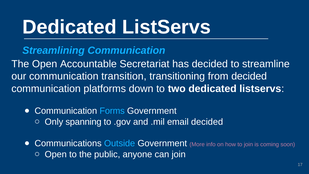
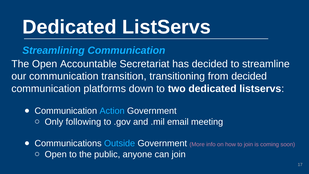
Forms: Forms -> Action (112, 111)
spanning: spanning -> following (83, 122)
email decided: decided -> meeting (207, 122)
